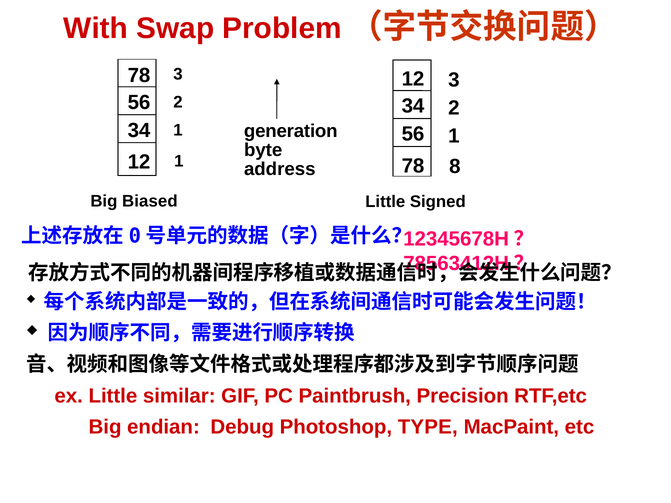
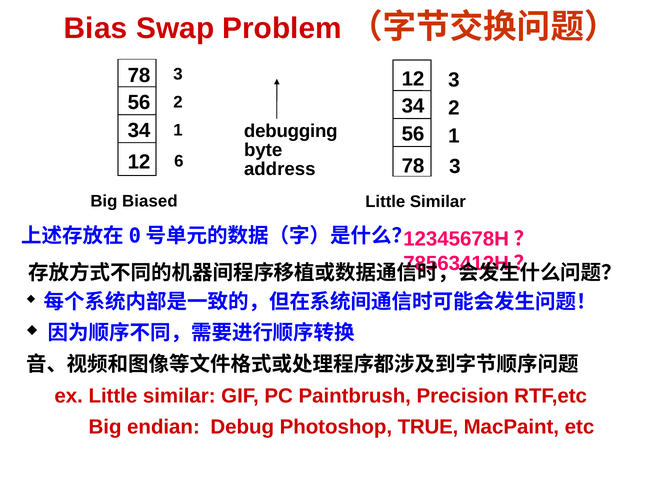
With: With -> Bias (96, 28)
generation: generation -> debugging (291, 131)
12 1: 1 -> 6 (179, 161)
78 8: 8 -> 3 (455, 167)
Signed: Signed -> Similar (438, 202)
TYPE: TYPE -> TRUE (428, 427)
